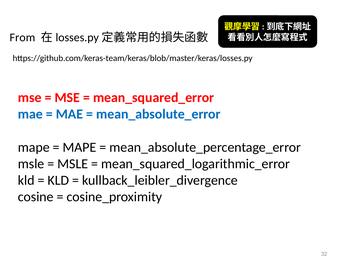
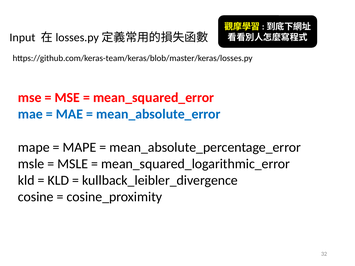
From: From -> Input (22, 37)
